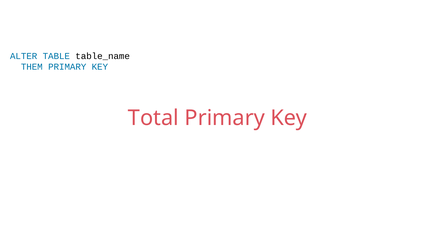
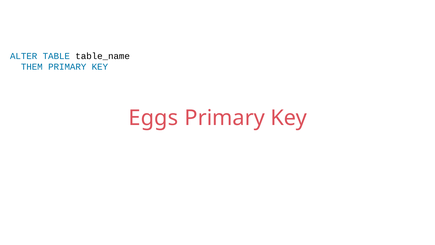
Total: Total -> Eggs (153, 118)
